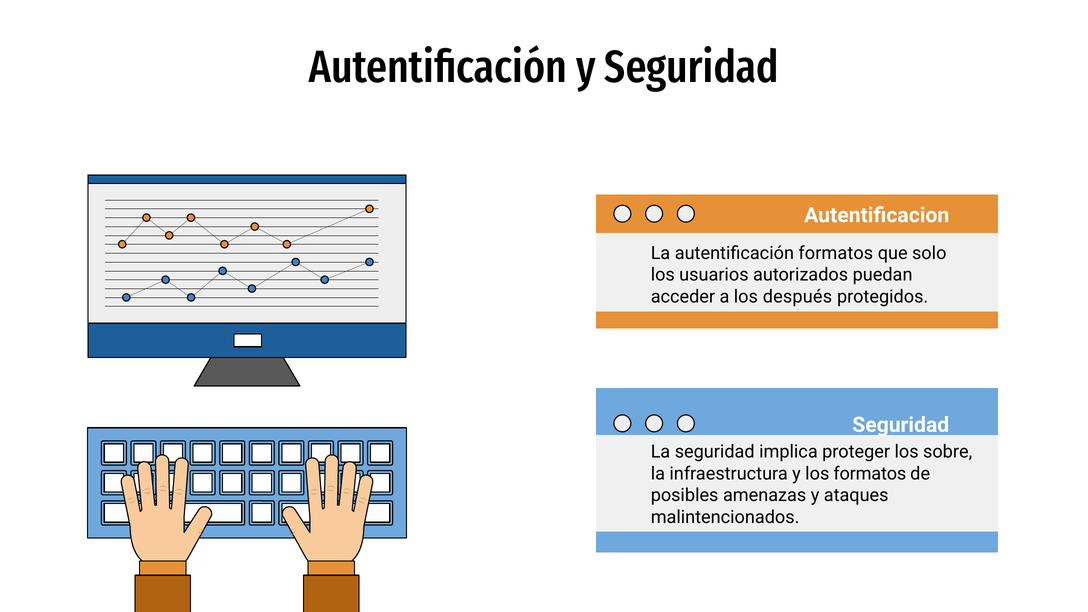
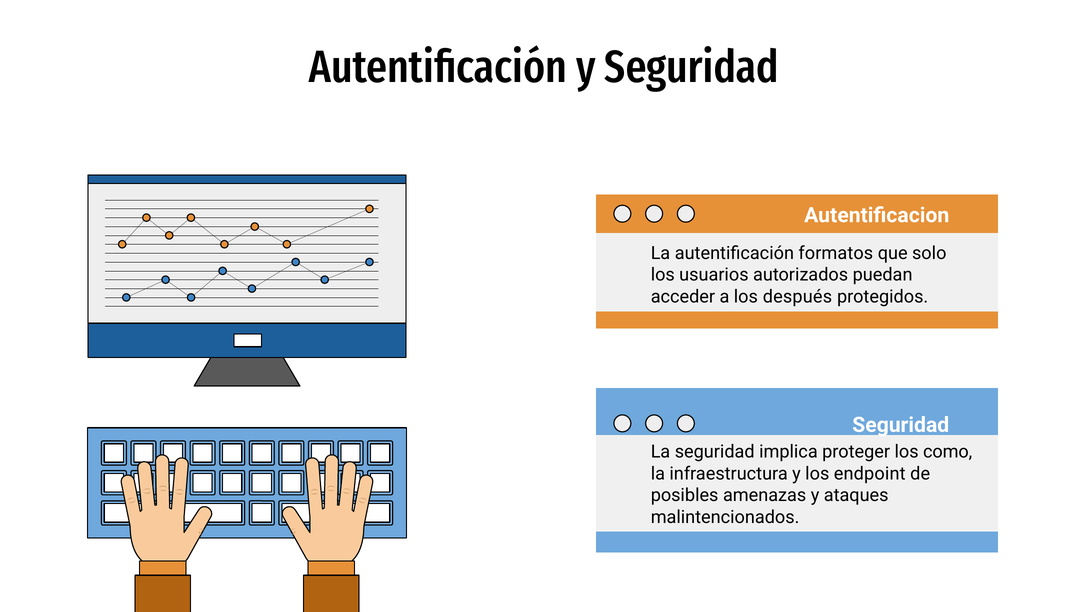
sobre: sobre -> como (948, 452)
los formatos: formatos -> endpoint (870, 474)
